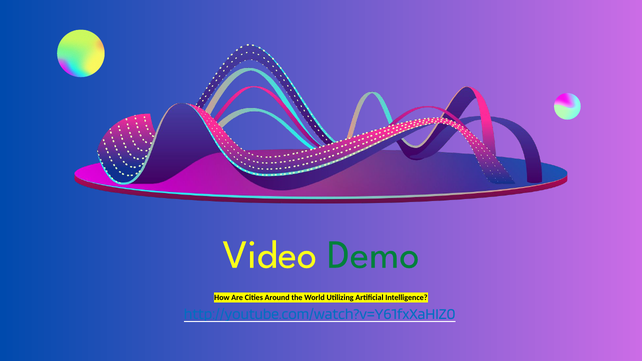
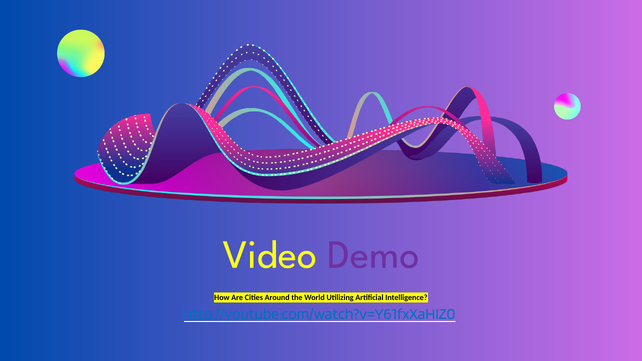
Demo colour: green -> purple (373, 255)
